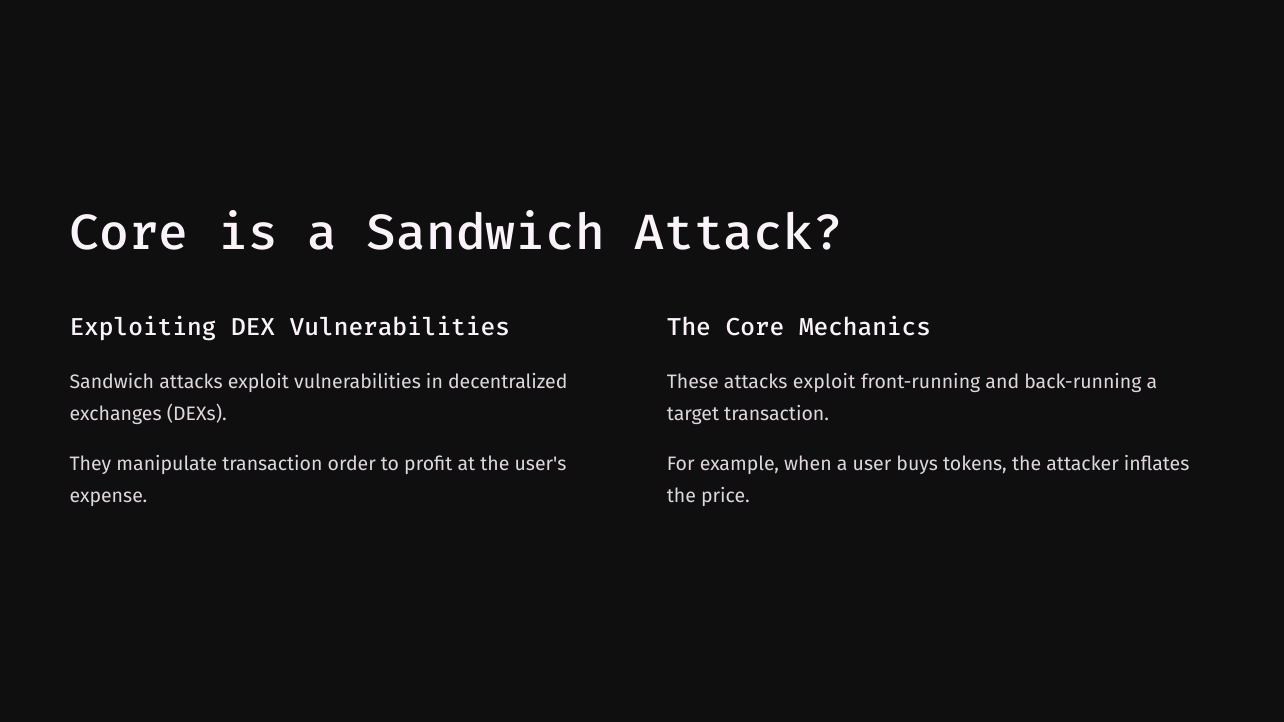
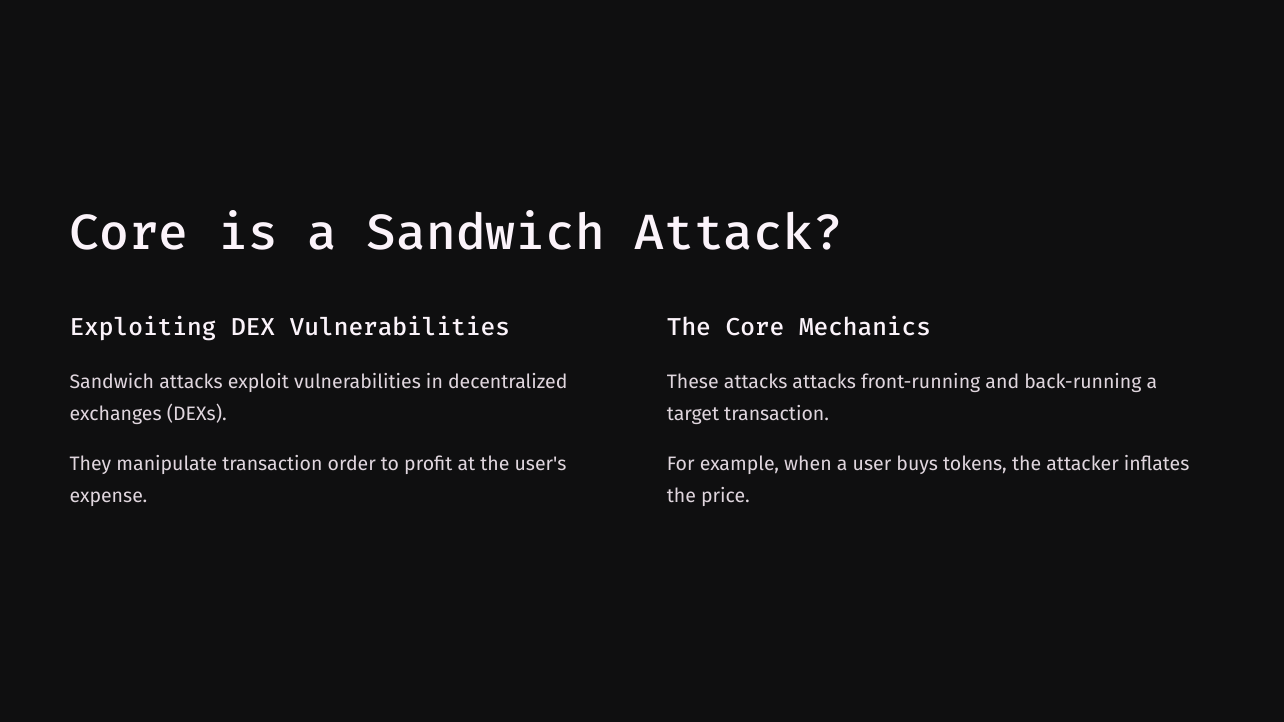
These attacks exploit: exploit -> attacks (824, 382)
